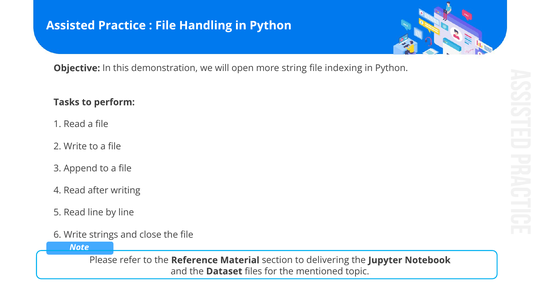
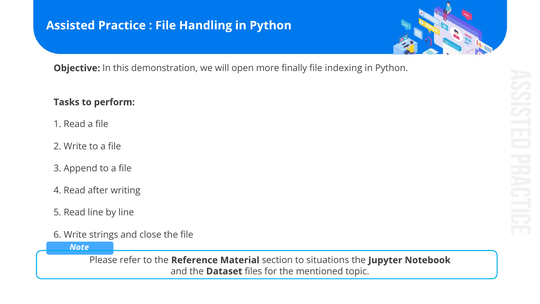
string: string -> finally (294, 68)
delivering: delivering -> situations (328, 260)
